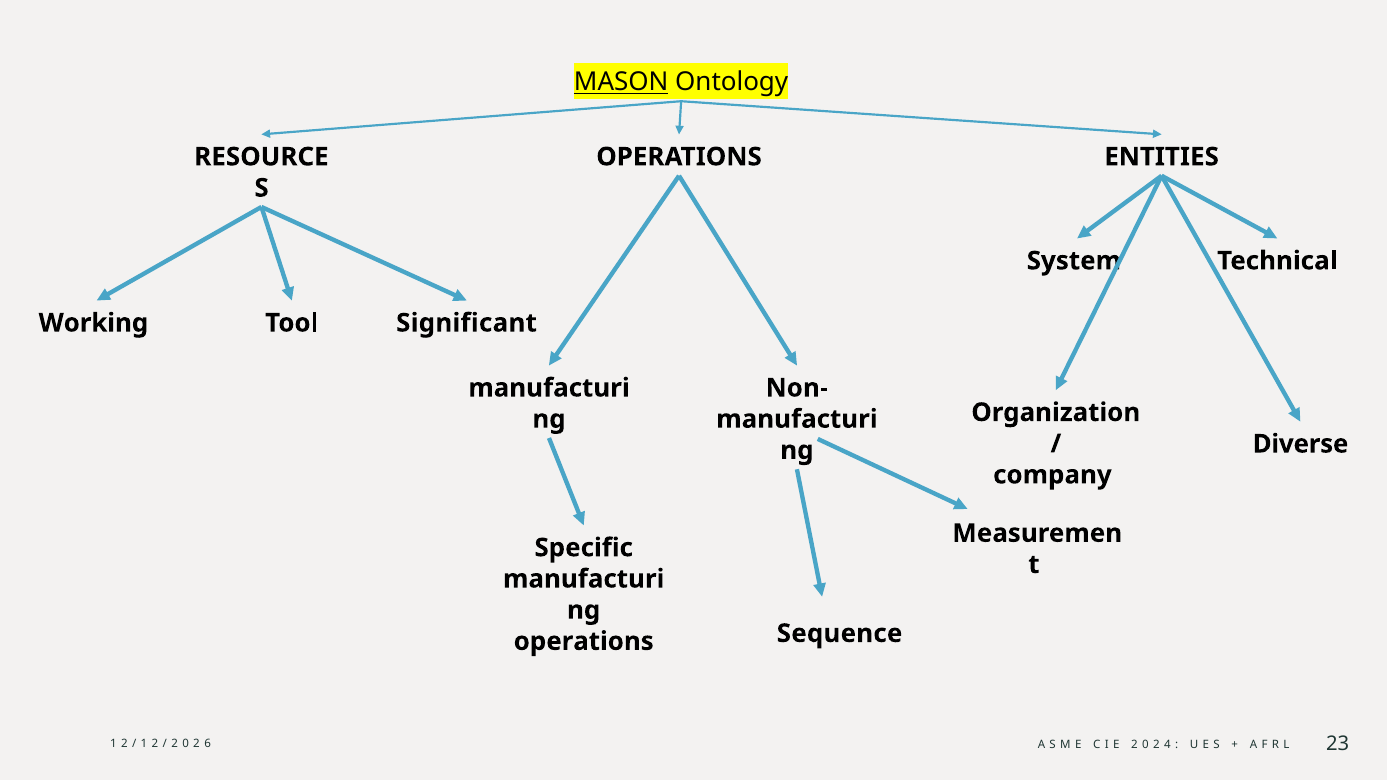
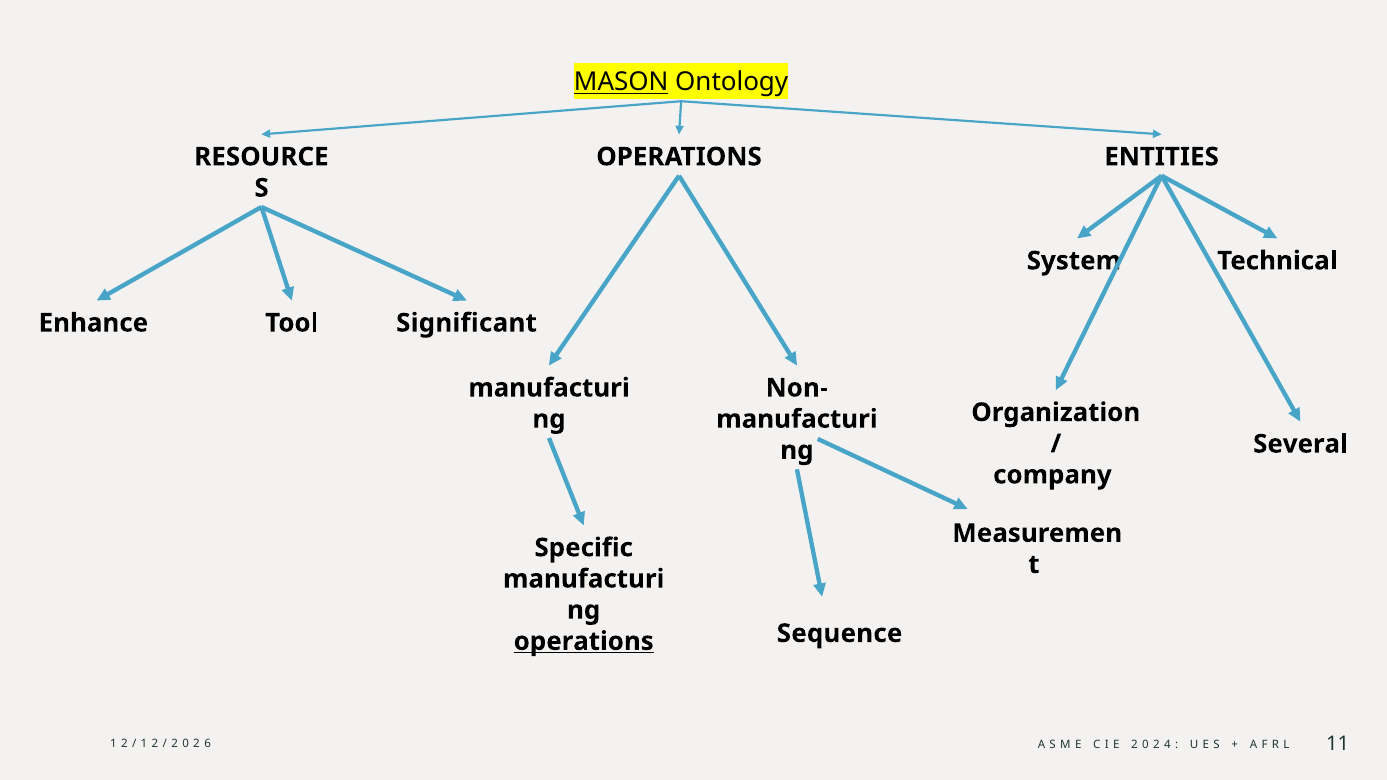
Working: Working -> Enhance (93, 323)
Diverse: Diverse -> Several (1300, 444)
operations underline: none -> present (584, 641)
23: 23 -> 11 (1338, 744)
